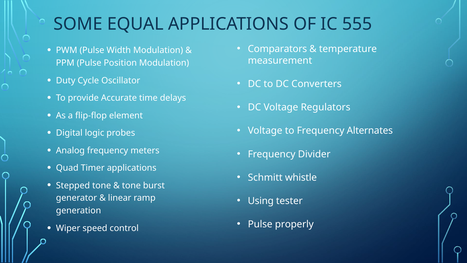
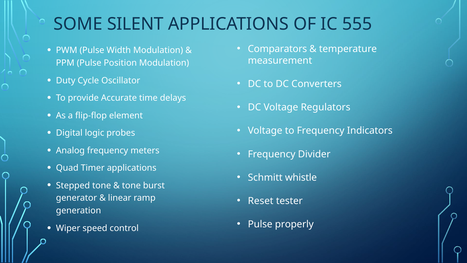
EQUAL: EQUAL -> SILENT (135, 24)
Alternates: Alternates -> Indicators (370, 131)
Using: Using -> Reset (261, 201)
